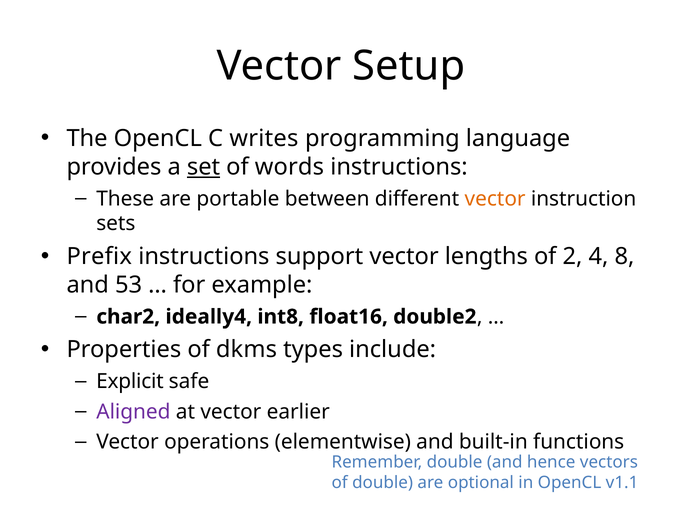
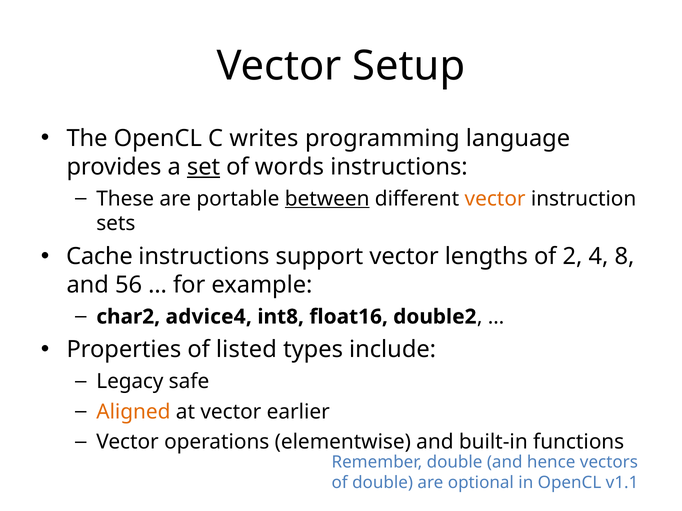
between underline: none -> present (327, 199)
Prefix: Prefix -> Cache (99, 257)
53: 53 -> 56 (129, 285)
ideally4: ideally4 -> advice4 (209, 317)
dkms: dkms -> listed (246, 350)
Explicit: Explicit -> Legacy (130, 382)
Aligned colour: purple -> orange (133, 412)
